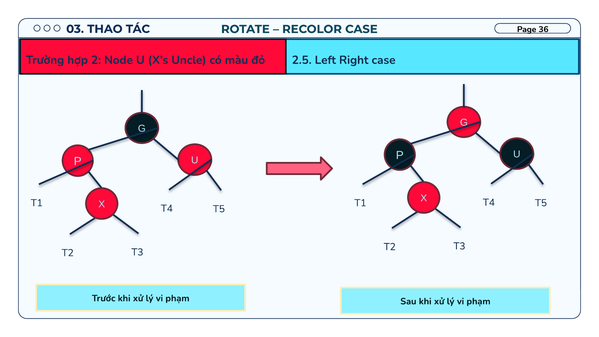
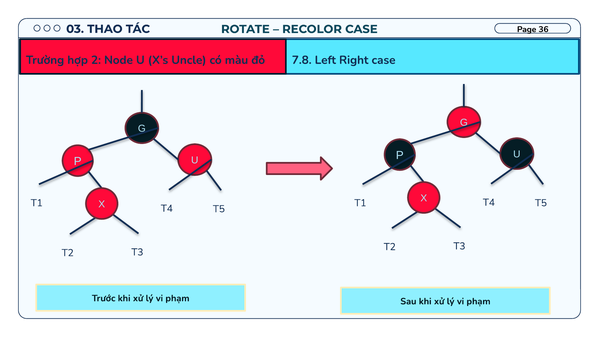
2.5: 2.5 -> 7.8 (302, 60)
